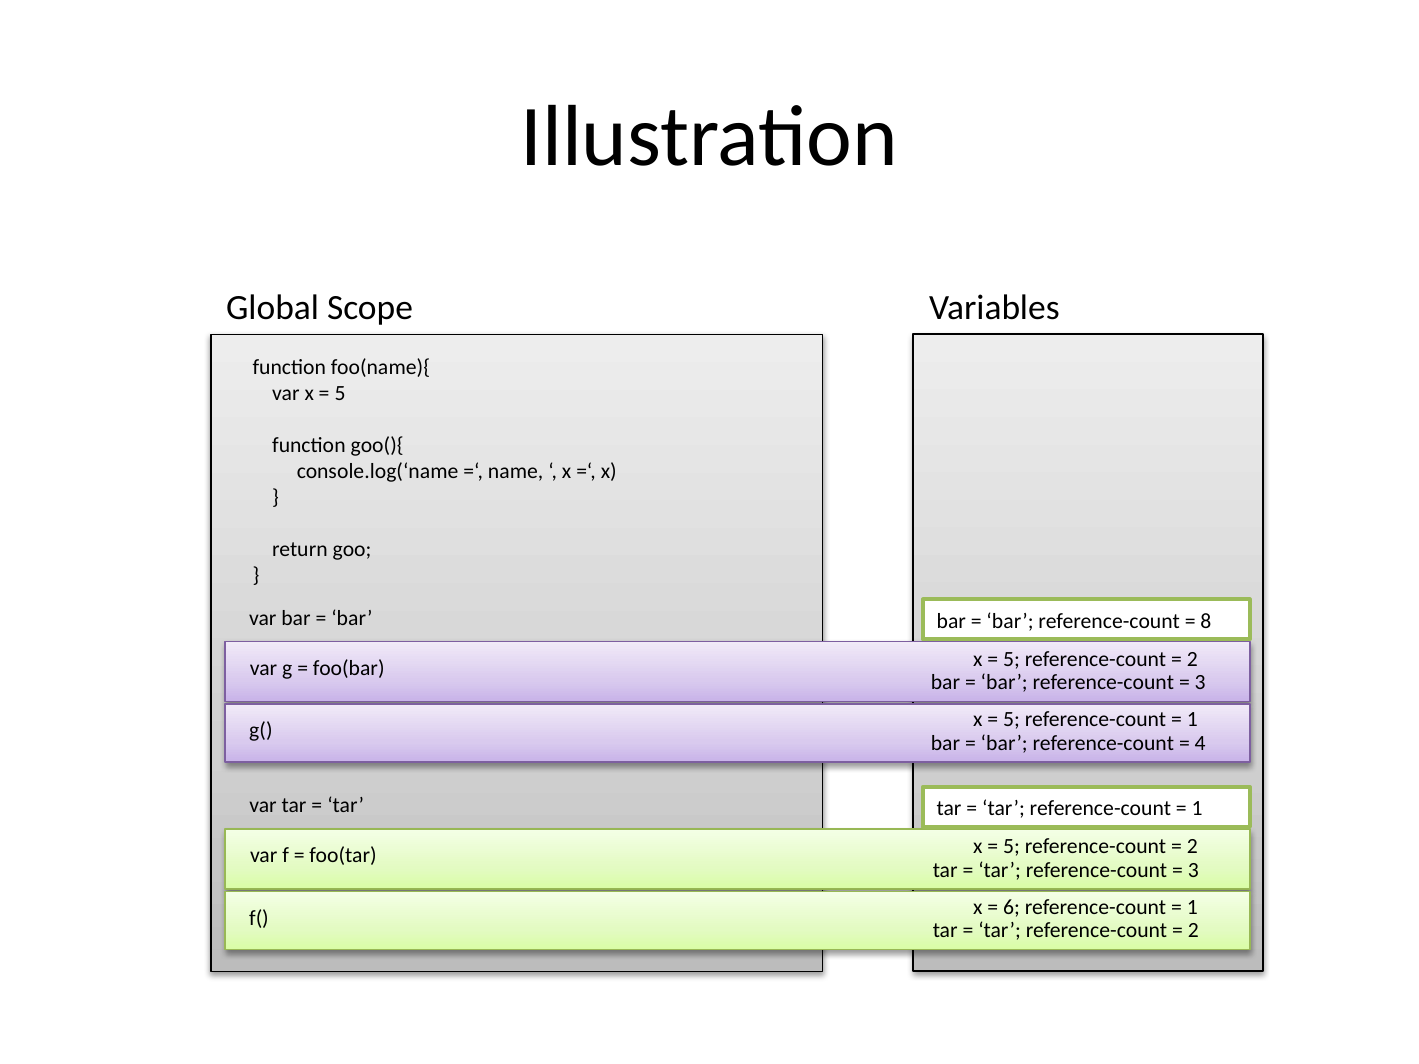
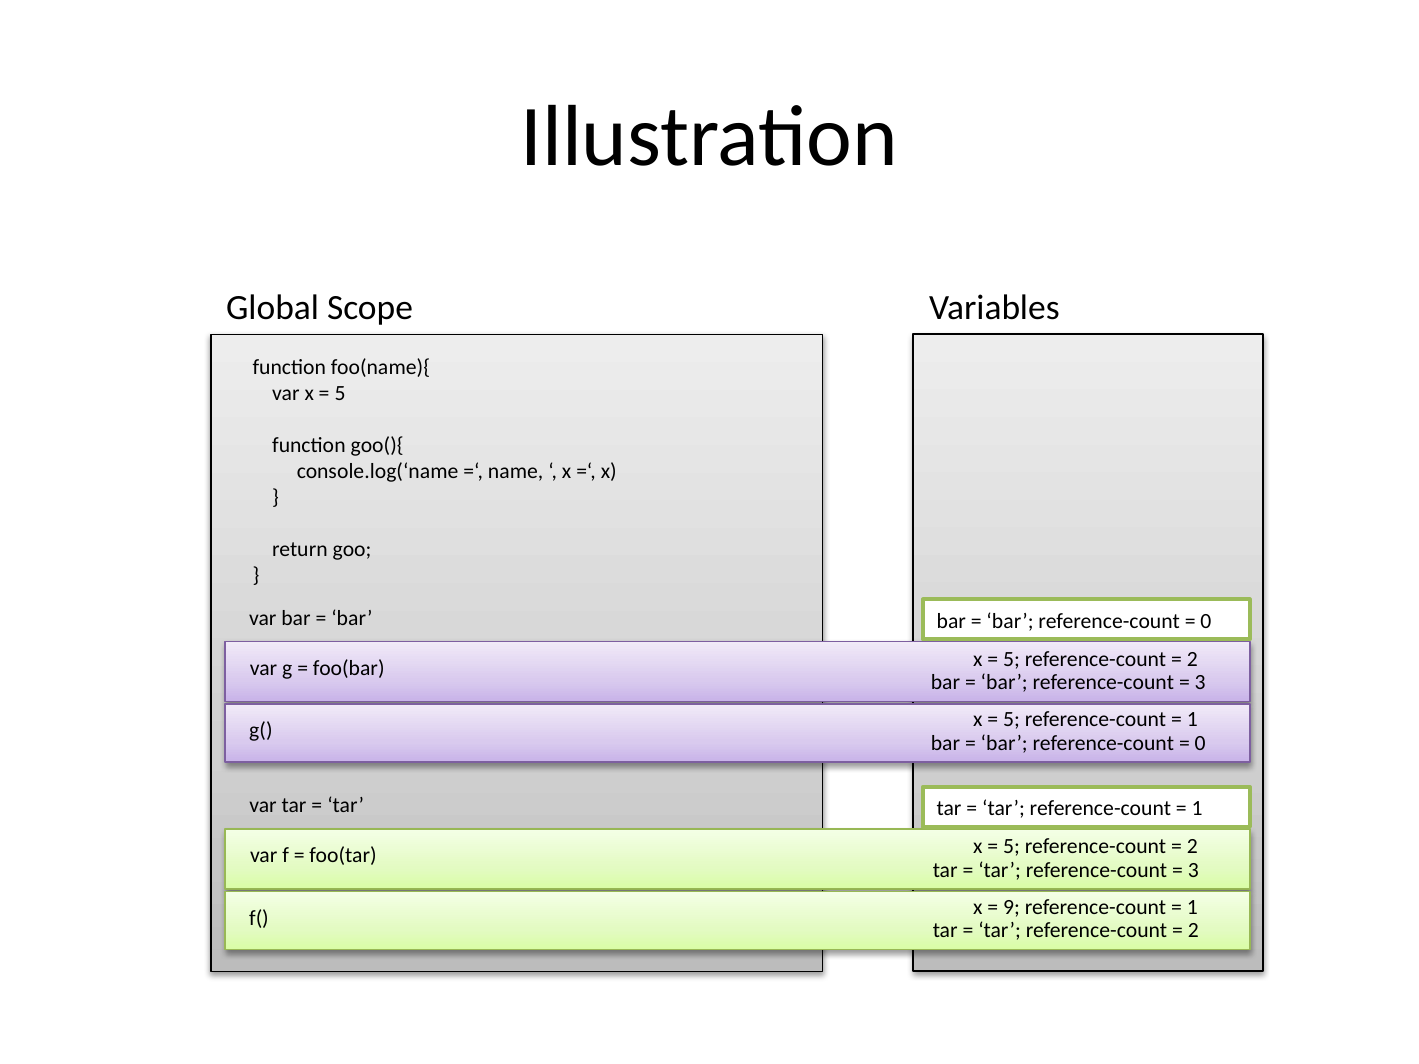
8: 8 -> 0 (1206, 621)
4: 4 -> 0 (1200, 743)
6: 6 -> 9 (1012, 907)
